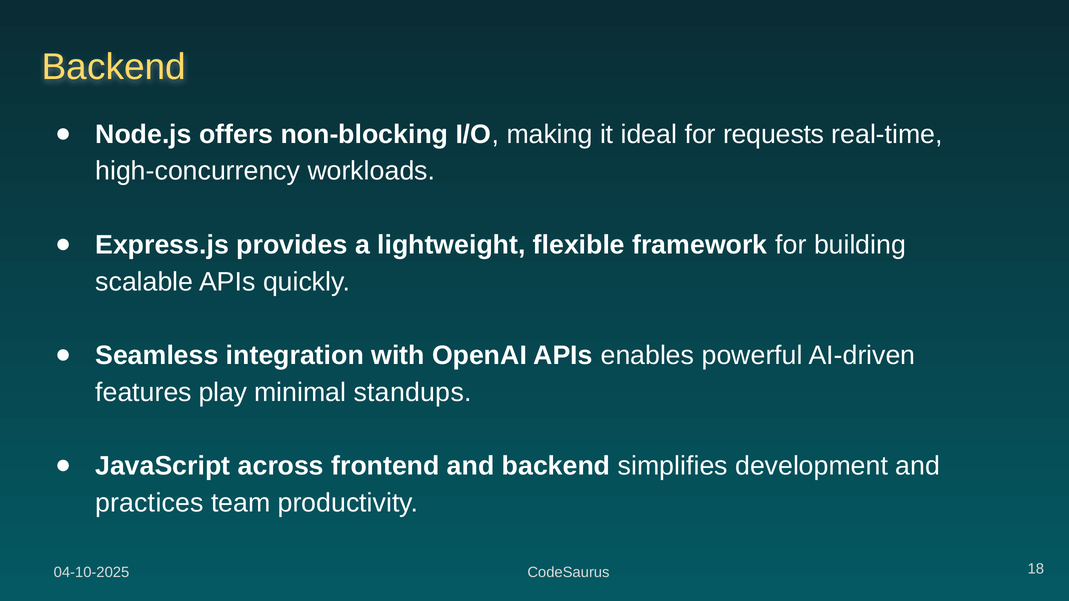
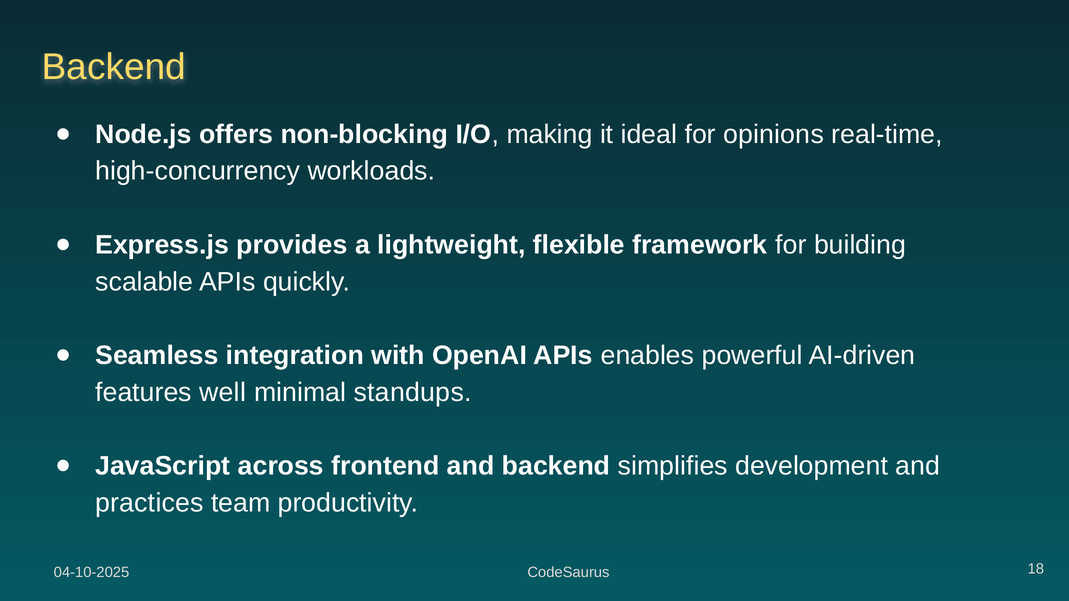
requests: requests -> opinions (774, 134)
play: play -> well (223, 392)
